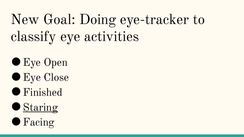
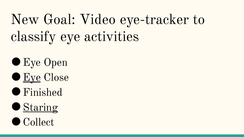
Doing: Doing -> Video (98, 19)
Eye underline: none -> present (32, 77)
Facing: Facing -> Collect (39, 122)
